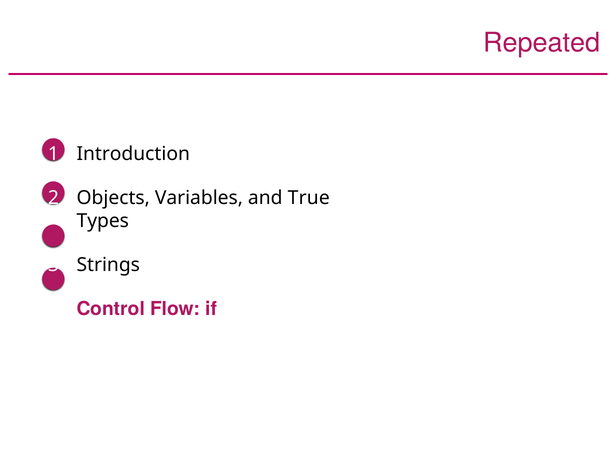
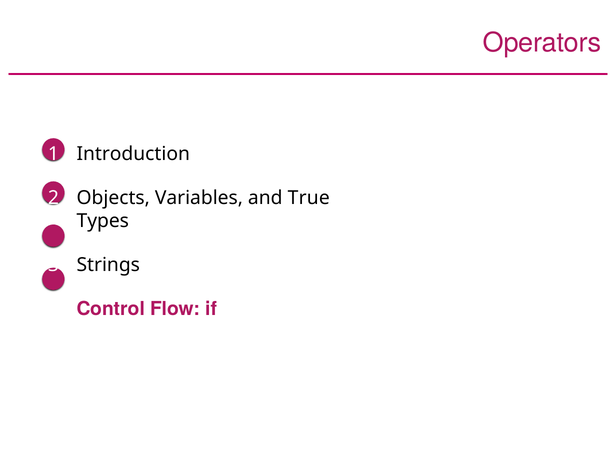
Repeated: Repeated -> Operators (542, 43)
